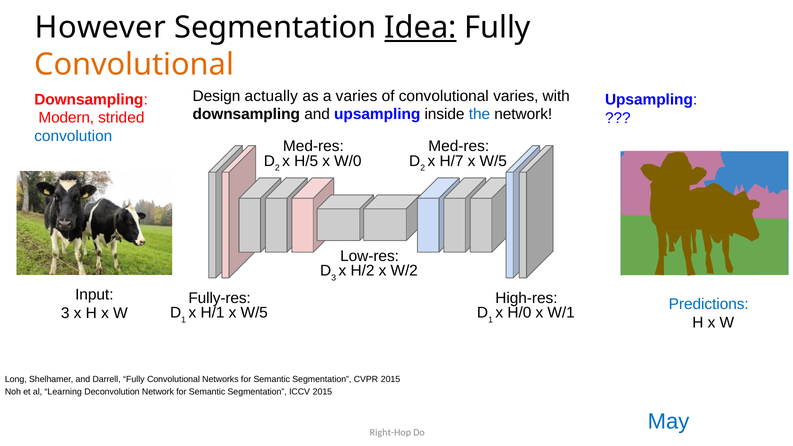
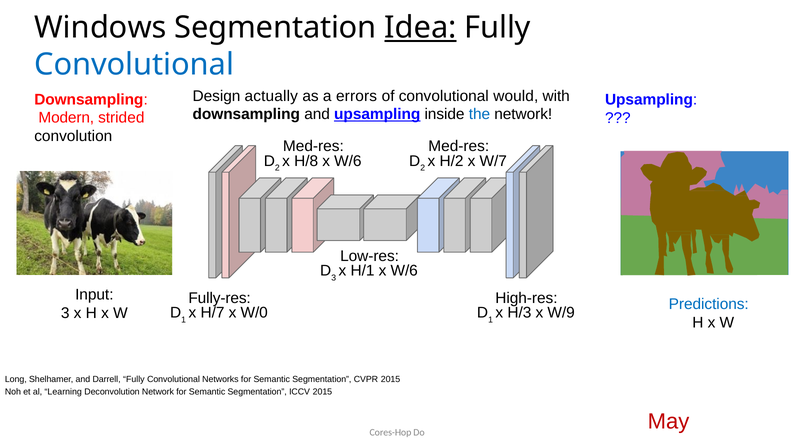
However: However -> Windows (100, 28)
Convolutional colour: orange -> blue (134, 65)
a varies: varies -> errors (357, 96)
convolutional varies: varies -> would (516, 96)
upsampling underline: none -> present (377, 114)
convolution colour: blue -> black (73, 136)
H/5: H/5 -> H/8 (306, 161)
W/0: W/0 -> W/6 (348, 161)
H/7: H/7 -> H/2 (452, 161)
W/5: W/5 -> W/7 (493, 161)
H/2: H/2 -> H/1 (363, 271)
W/2: W/2 -> W/6 (404, 271)
H/1: H/1 -> H/7 (212, 313)
W/5: W/5 -> W/0 (254, 313)
H/0: H/0 -> H/3 (519, 313)
W/1: W/1 -> W/9 (561, 313)
May colour: blue -> red (669, 422)
Right-Hop: Right-Hop -> Cores-Hop (390, 433)
